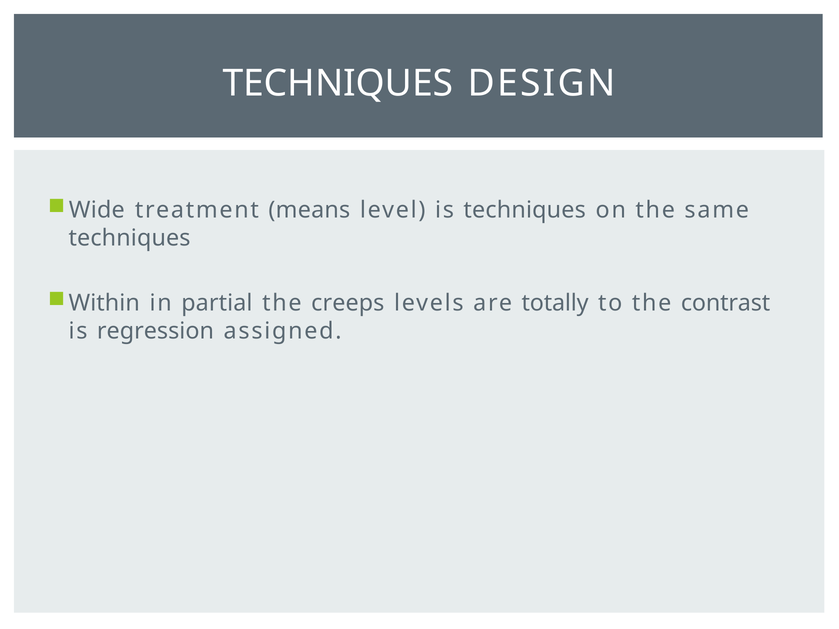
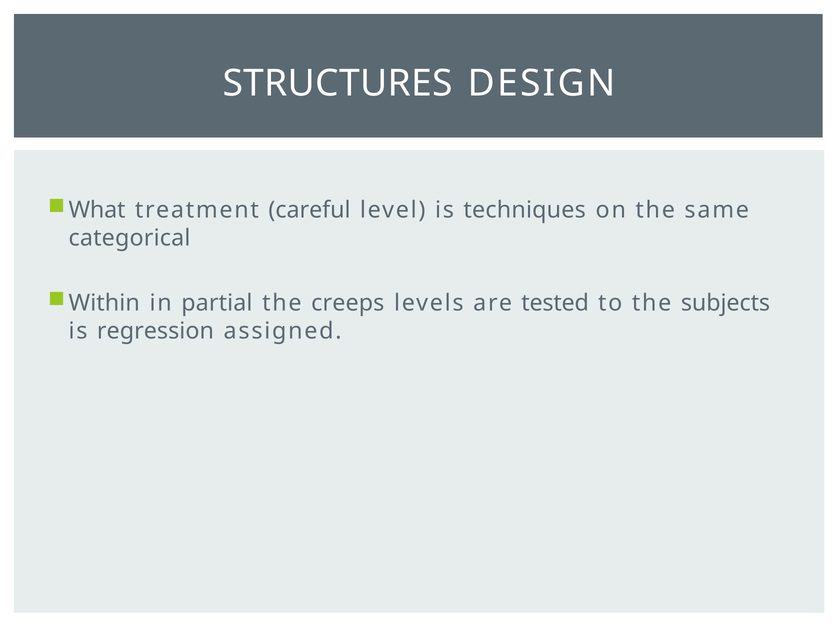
TECHNIQUES: TECHNIQUES -> STRUCTURES (338, 84)
Wide: Wide -> What (97, 210)
means: means -> careful (310, 210)
techniques: techniques -> categorical (130, 238)
totally: totally -> tested (555, 303)
contrast: contrast -> subjects (726, 303)
